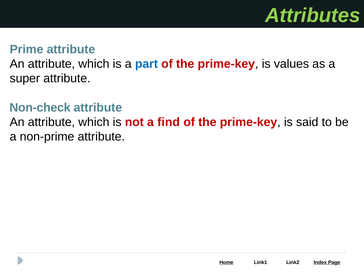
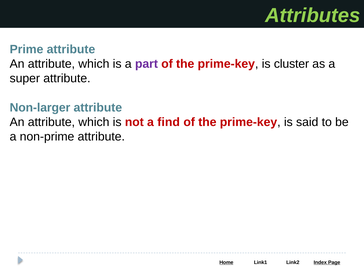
part colour: blue -> purple (146, 64)
values: values -> cluster (291, 64)
Non-check: Non-check -> Non-larger (40, 108)
